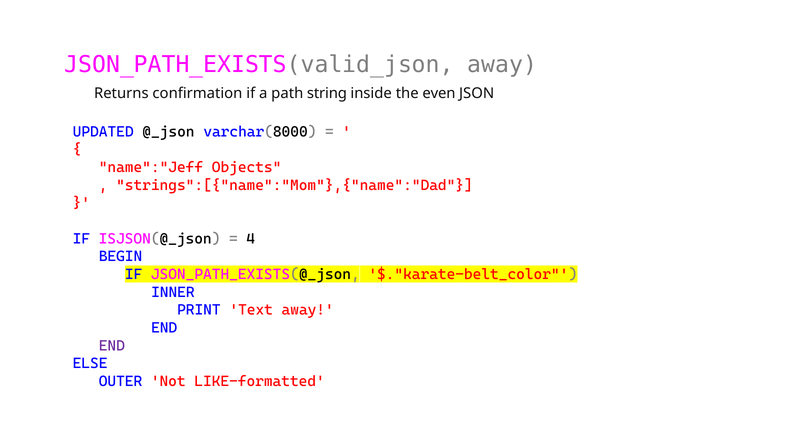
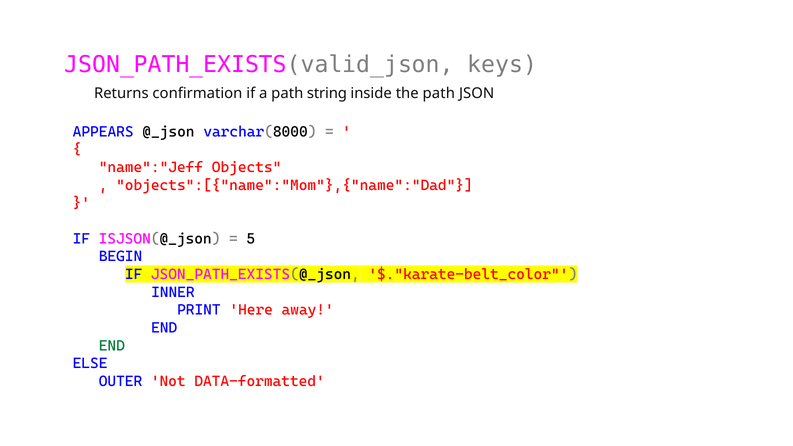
JSON_PATH_EXISTS(valid_json away: away -> keys (502, 65)
the even: even -> path (439, 93)
UPDATED: UPDATED -> APPEARS (103, 132)
strings":[{"name":"Mom"},{"name":"Dad: strings":[{"name":"Mom"},{"name":"Dad -> objects":[{"name":"Mom"},{"name":"Dad (294, 185)
4: 4 -> 5 (251, 239)
Text: Text -> Here (251, 310)
END colour: purple -> green (112, 346)
LIKE-formatted: LIKE-formatted -> DATA-formatted (260, 381)
